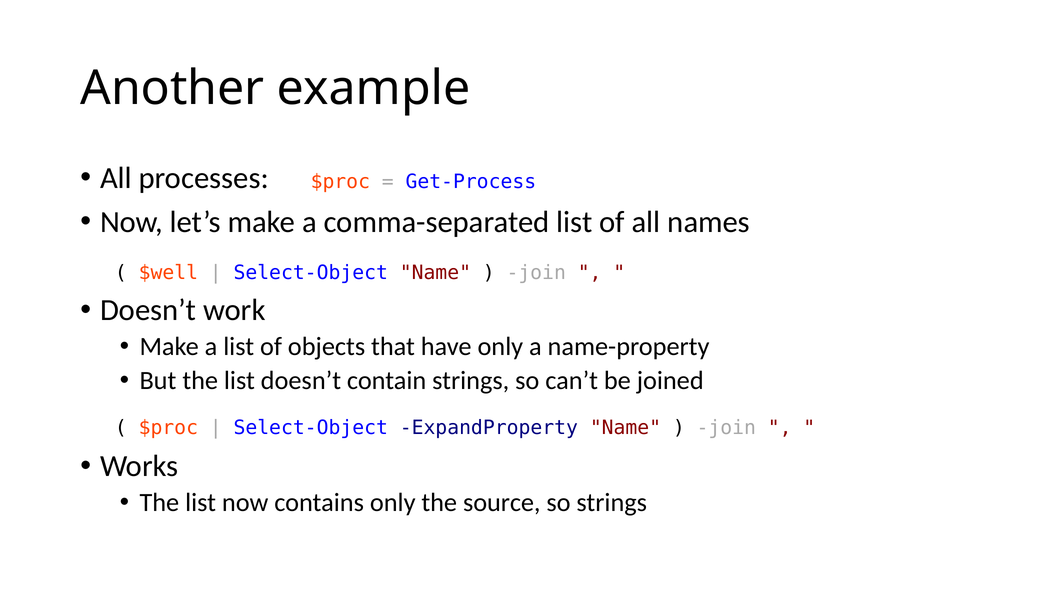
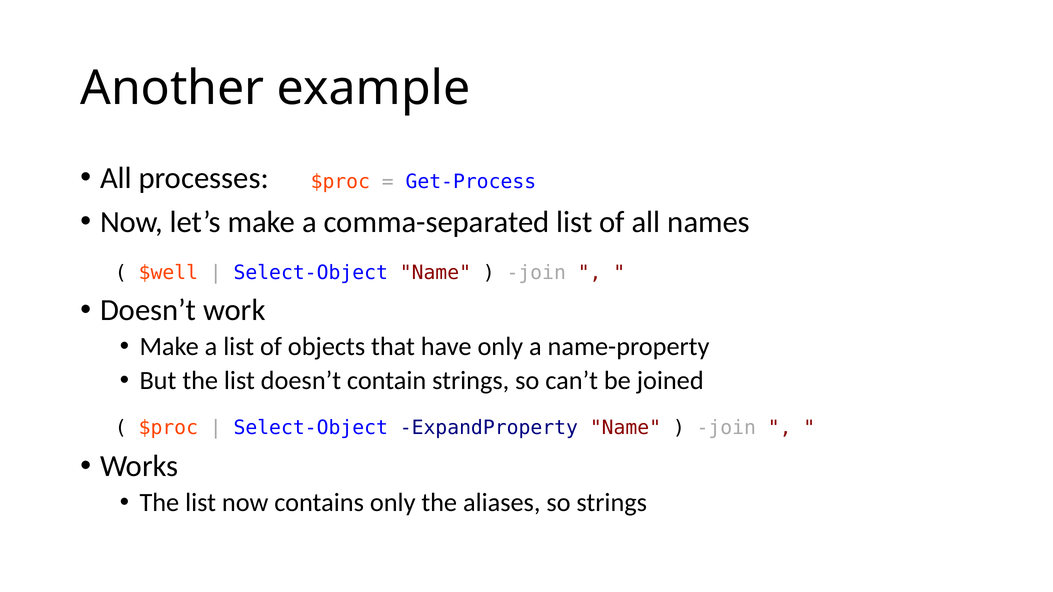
source: source -> aliases (502, 503)
